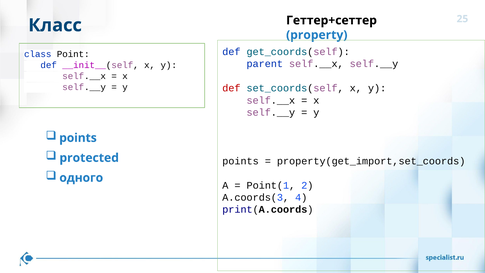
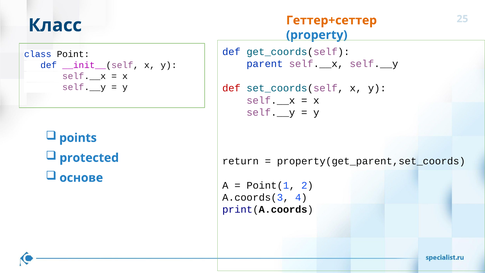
Геттер+сеттер colour: black -> orange (331, 20)
points: points -> return (241, 161)
property(get_import,set_coords: property(get_import,set_coords -> property(get_parent,set_coords (371, 161)
одного: одного -> основе (81, 178)
